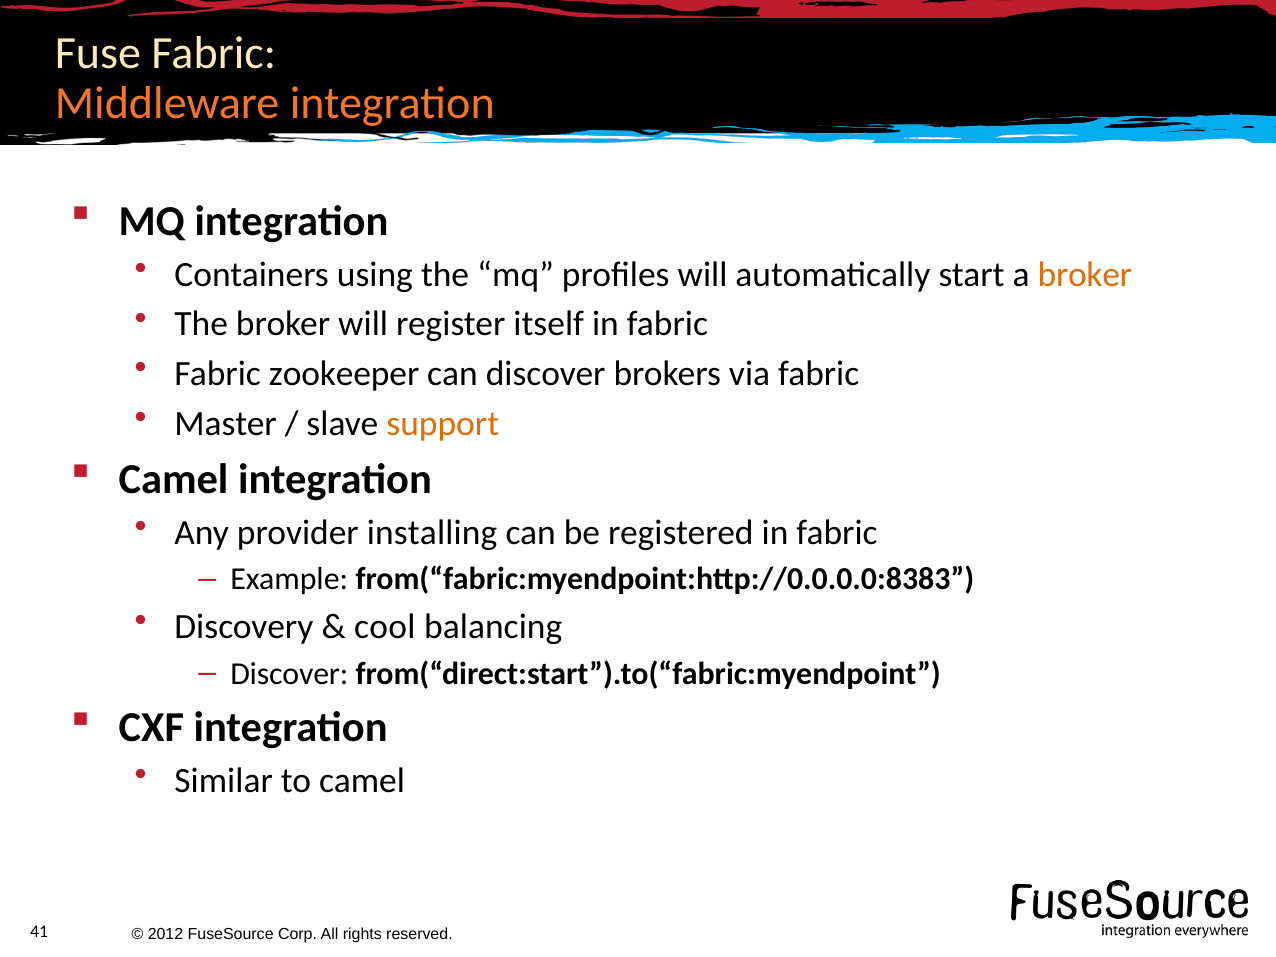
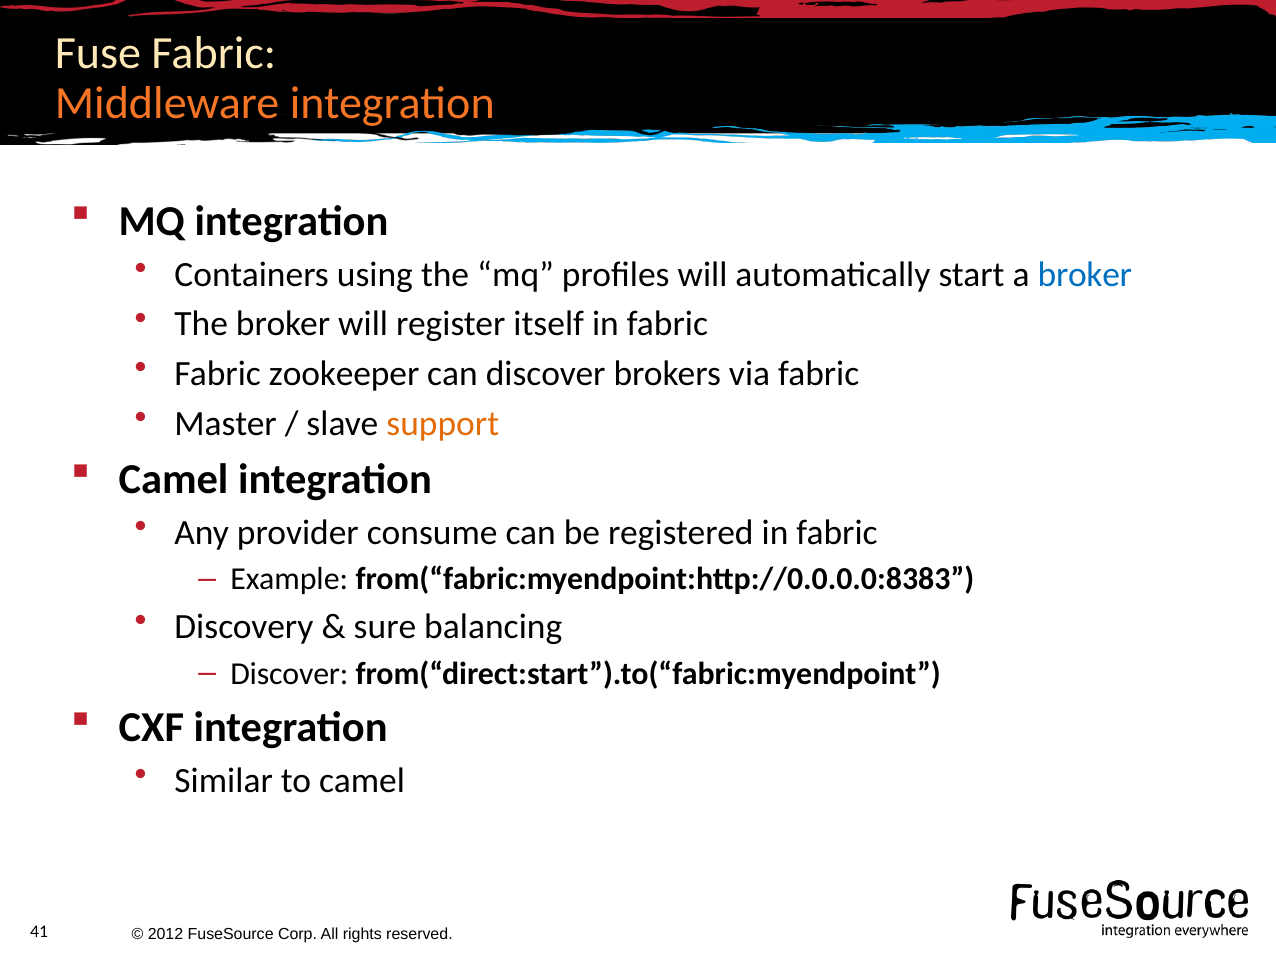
broker colour: orange -> blue (1085, 275)
installing: installing -> consume (432, 533)
cool: cool -> sure (385, 627)
